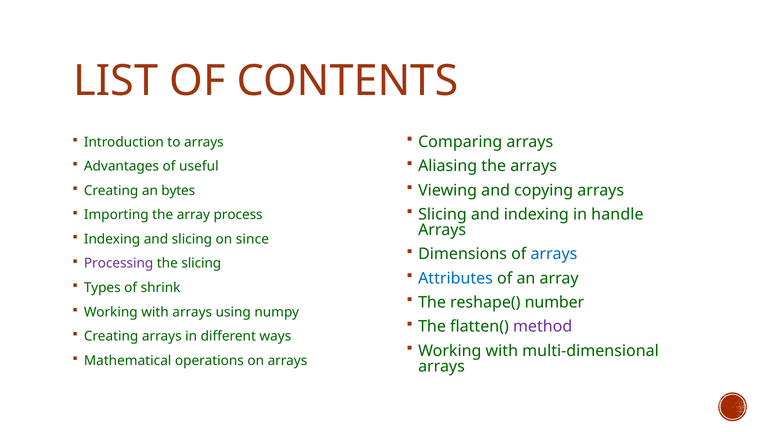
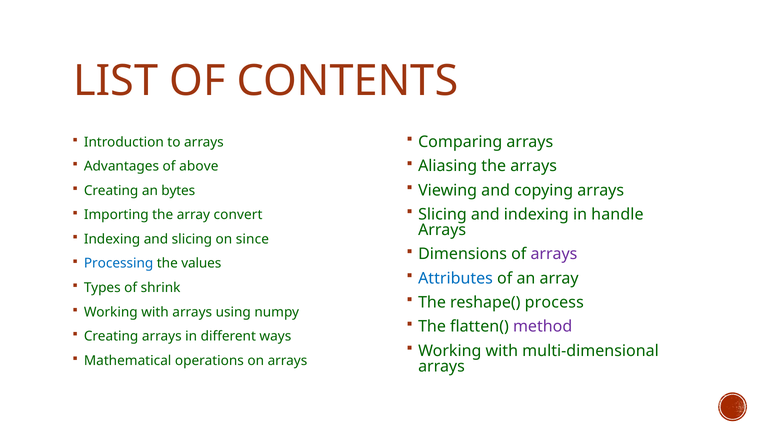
useful: useful -> above (199, 166)
process: process -> convert (238, 215)
arrays colour: blue -> purple (554, 254)
Processing colour: purple -> blue (119, 263)
the slicing: slicing -> values (201, 263)
number: number -> process (554, 303)
